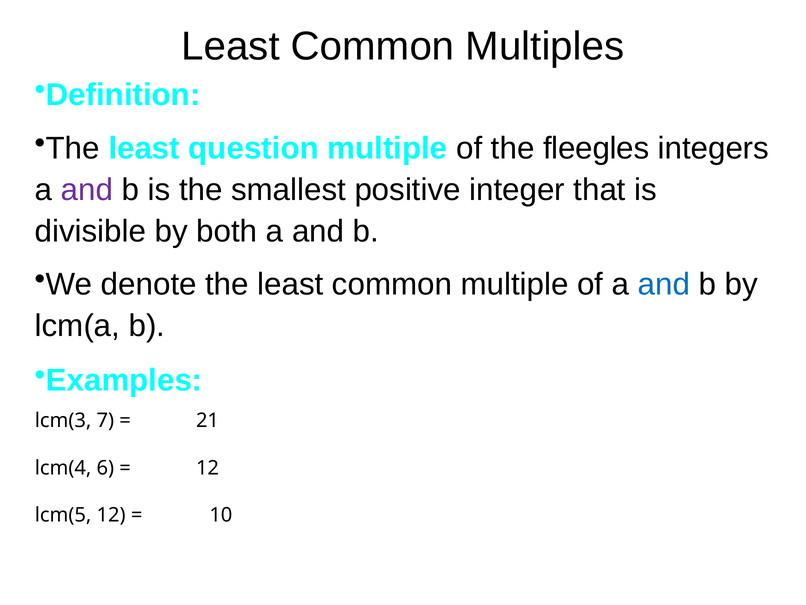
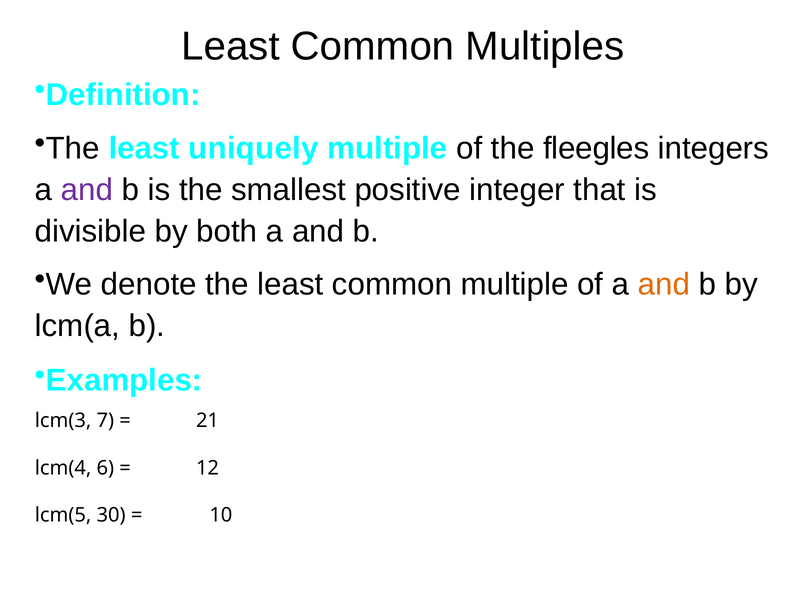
question: question -> uniquely (253, 148)
and colour: blue -> orange (664, 284)
lcm(5 12: 12 -> 30 (111, 514)
